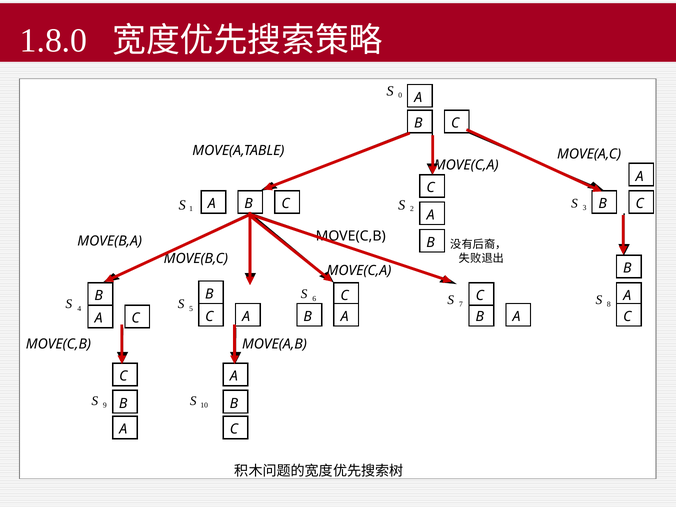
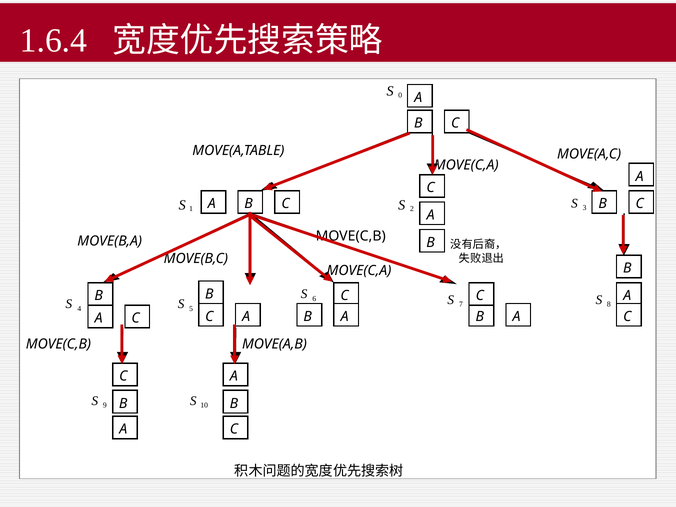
1.8.0: 1.8.0 -> 1.6.4 (53, 41)
